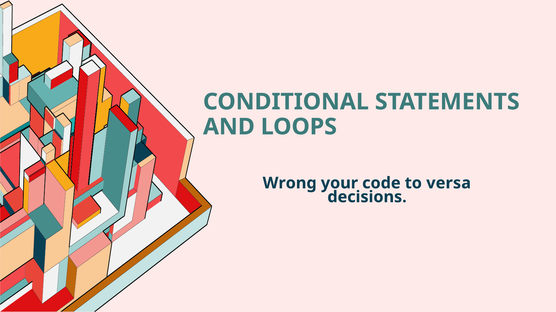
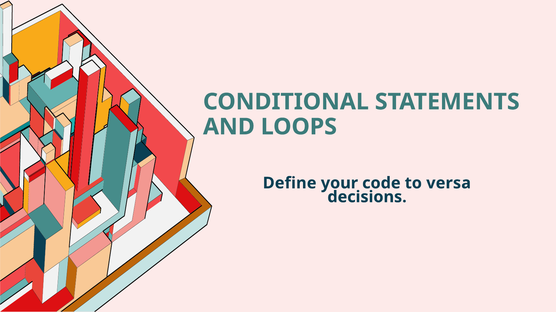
Wrong: Wrong -> Define (290, 183)
